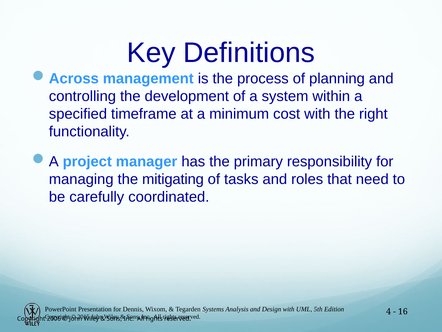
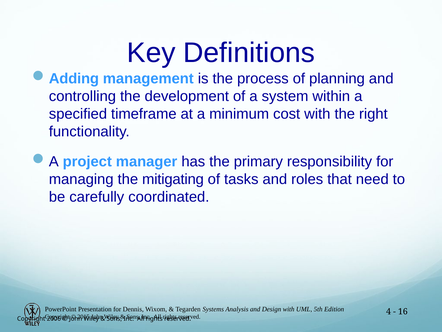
Across: Across -> Adding (74, 78)
